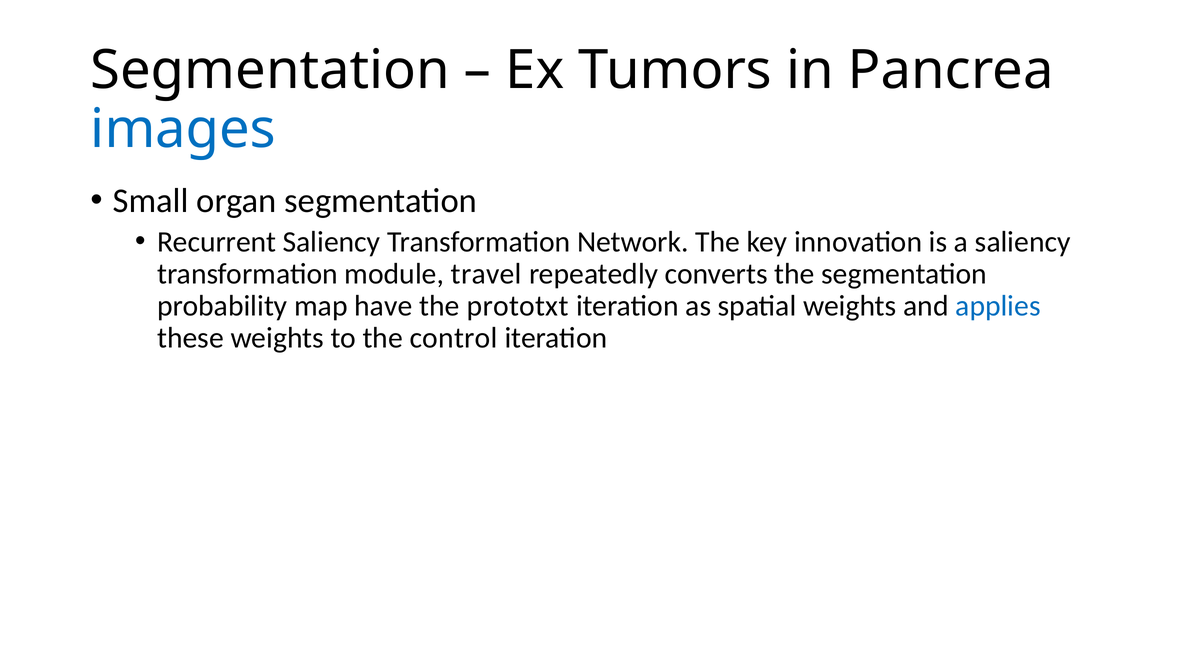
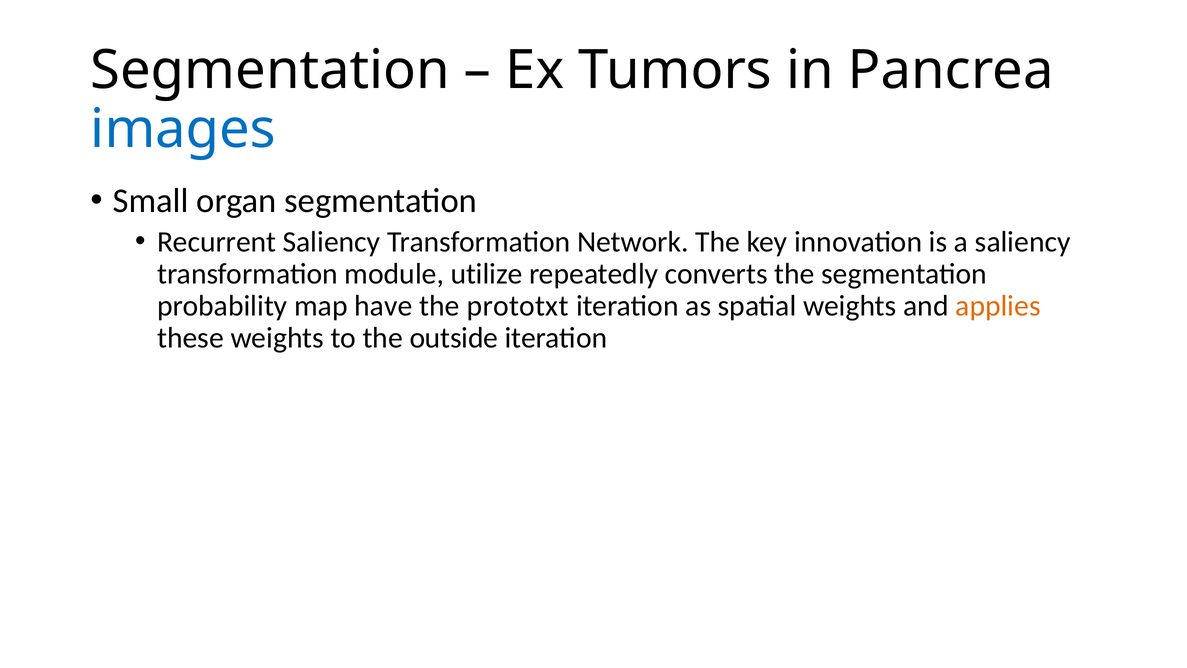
travel: travel -> utilize (487, 274)
applies colour: blue -> orange (998, 306)
control: control -> outside (454, 338)
